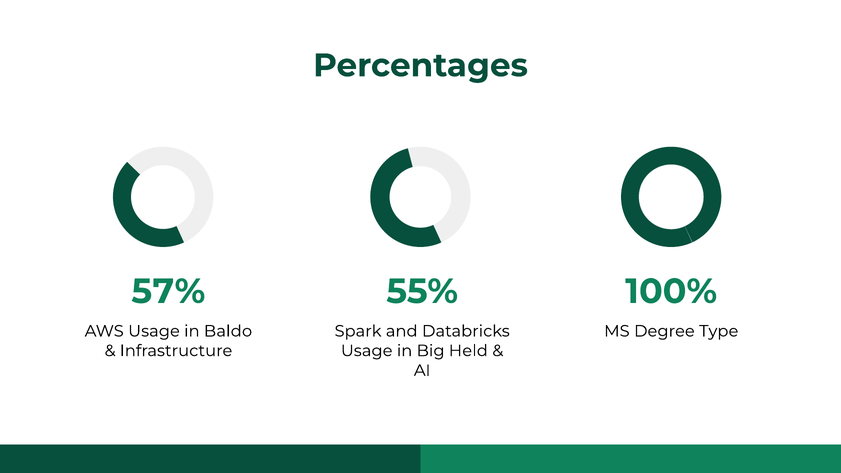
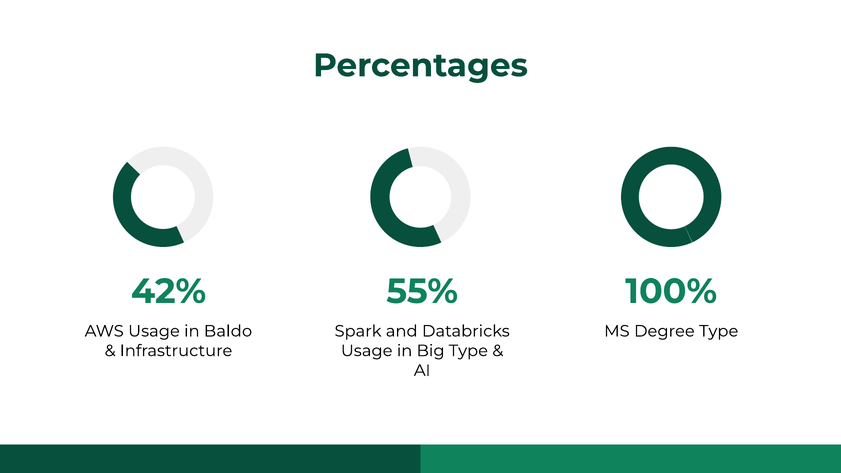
57%: 57% -> 42% (169, 291)
Big Held: Held -> Type (468, 351)
